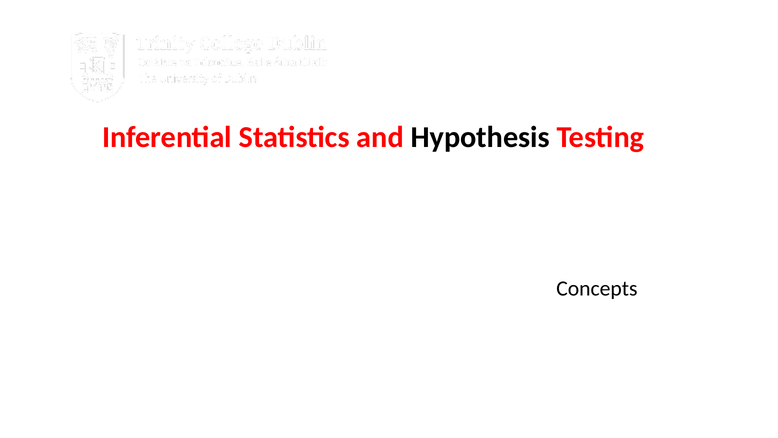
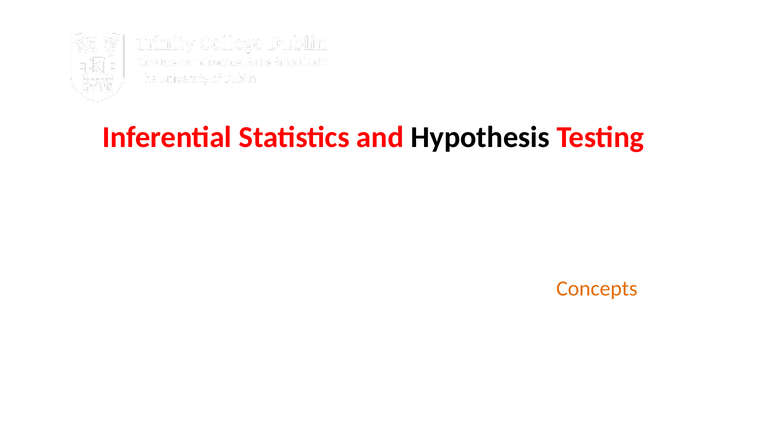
Concepts colour: black -> orange (597, 288)
